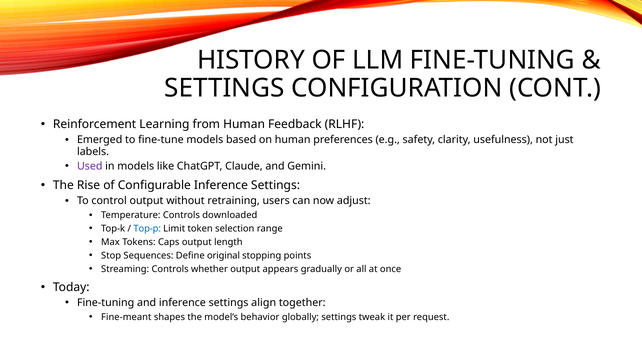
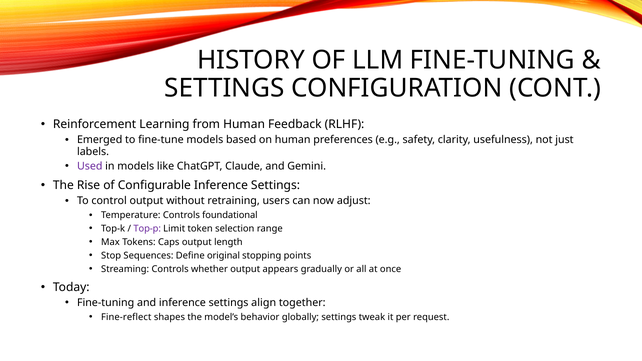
downloaded: downloaded -> foundational (230, 215)
Top-p colour: blue -> purple (147, 229)
Fine-meant: Fine-meant -> Fine-reflect (126, 317)
